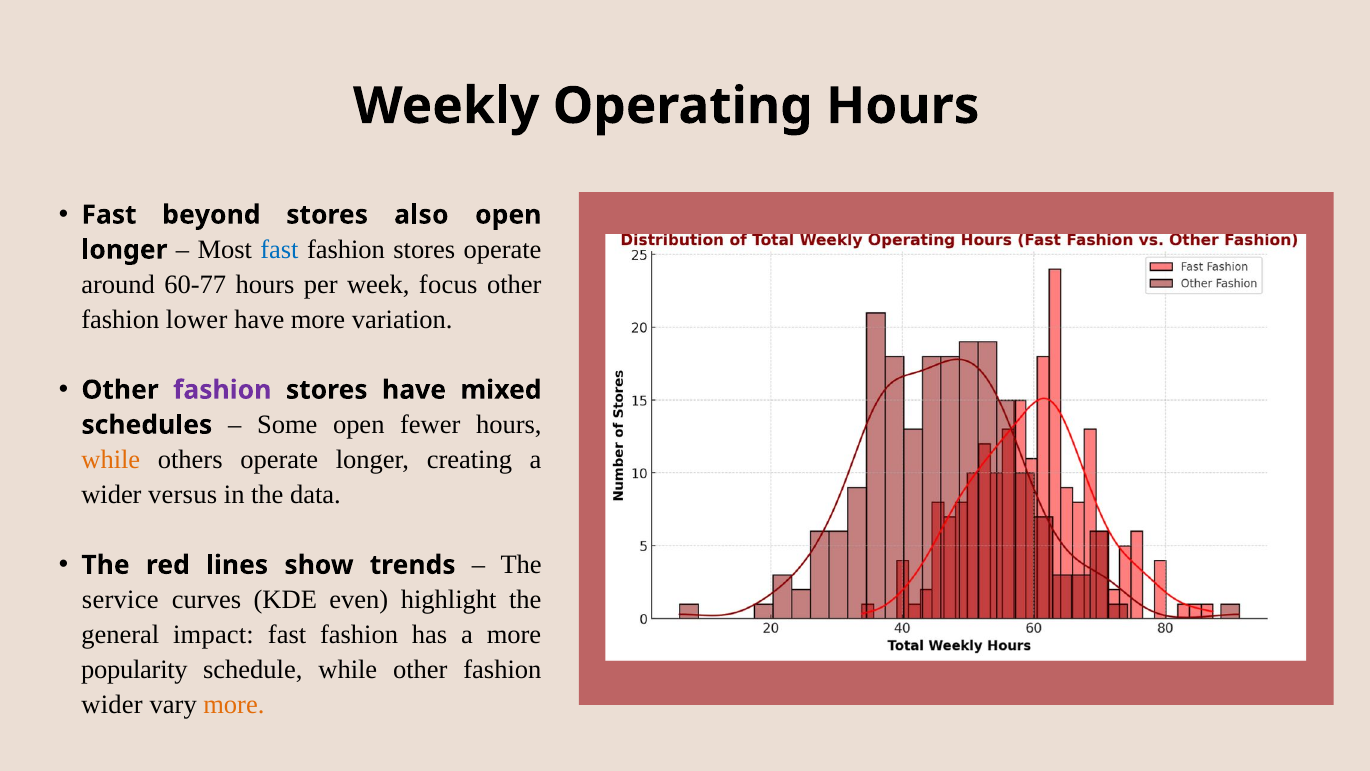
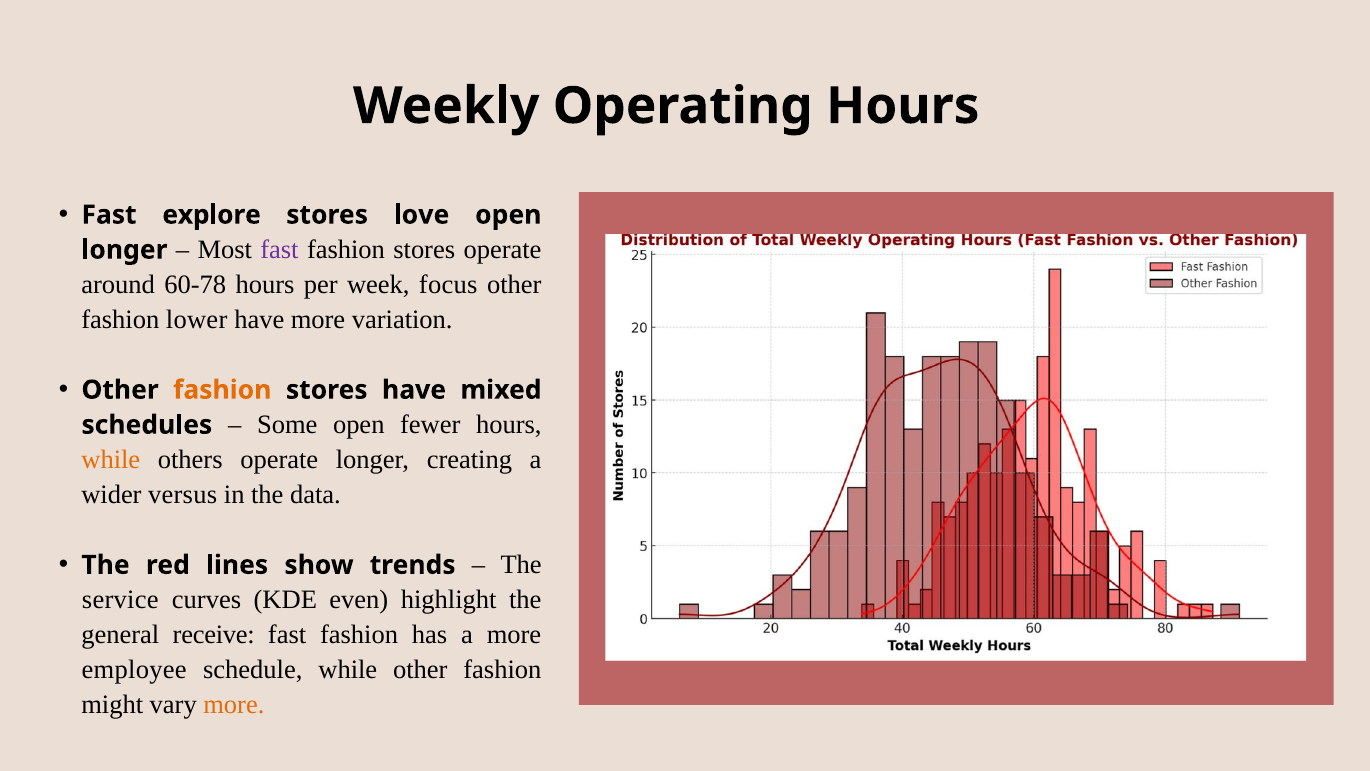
beyond: beyond -> explore (212, 215)
also: also -> love (421, 215)
fast colour: blue -> purple (279, 250)
60-77: 60-77 -> 60-78 (195, 285)
fashion colour: purple -> orange (222, 390)
impact: impact -> receive (214, 635)
popularity: popularity -> employee (134, 670)
wider: wider -> might (112, 705)
